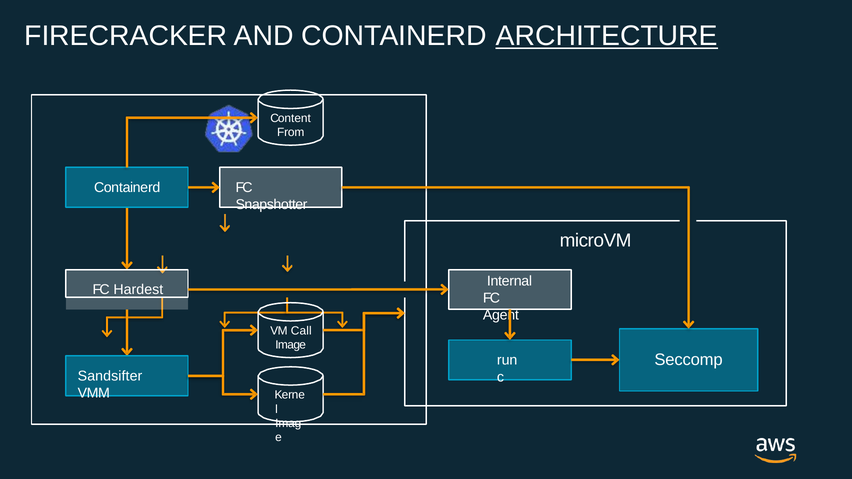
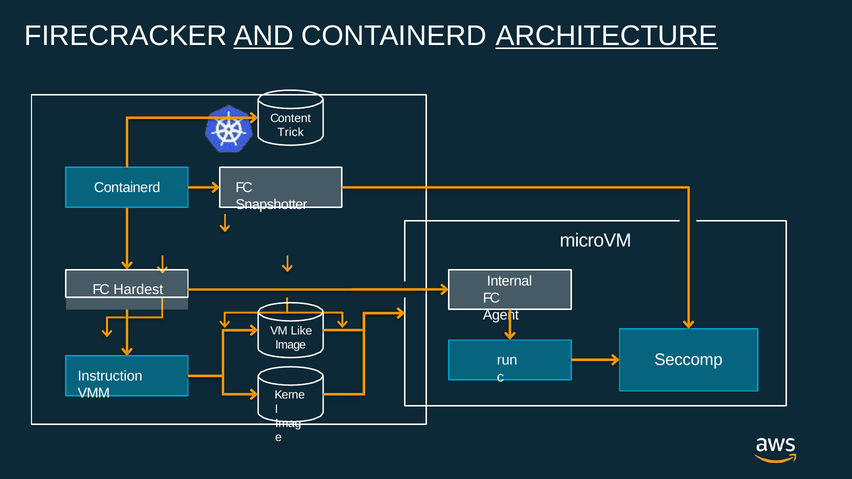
AND underline: none -> present (264, 36)
From: From -> Trick (291, 133)
Call: Call -> Like (301, 331)
Sandsifter: Sandsifter -> Instruction (110, 376)
